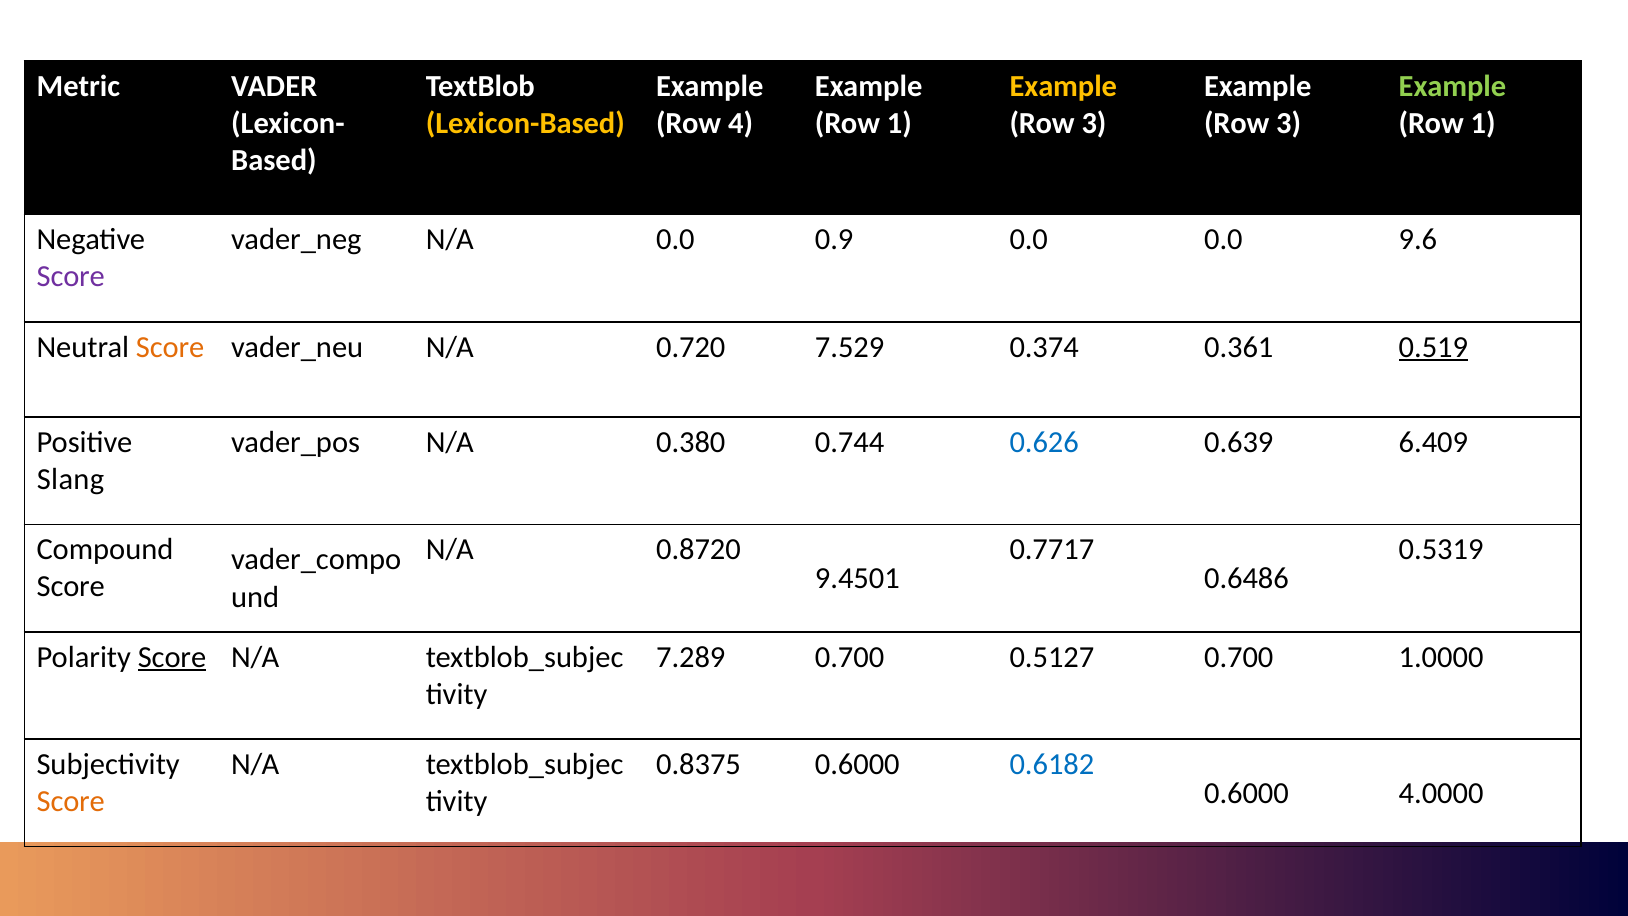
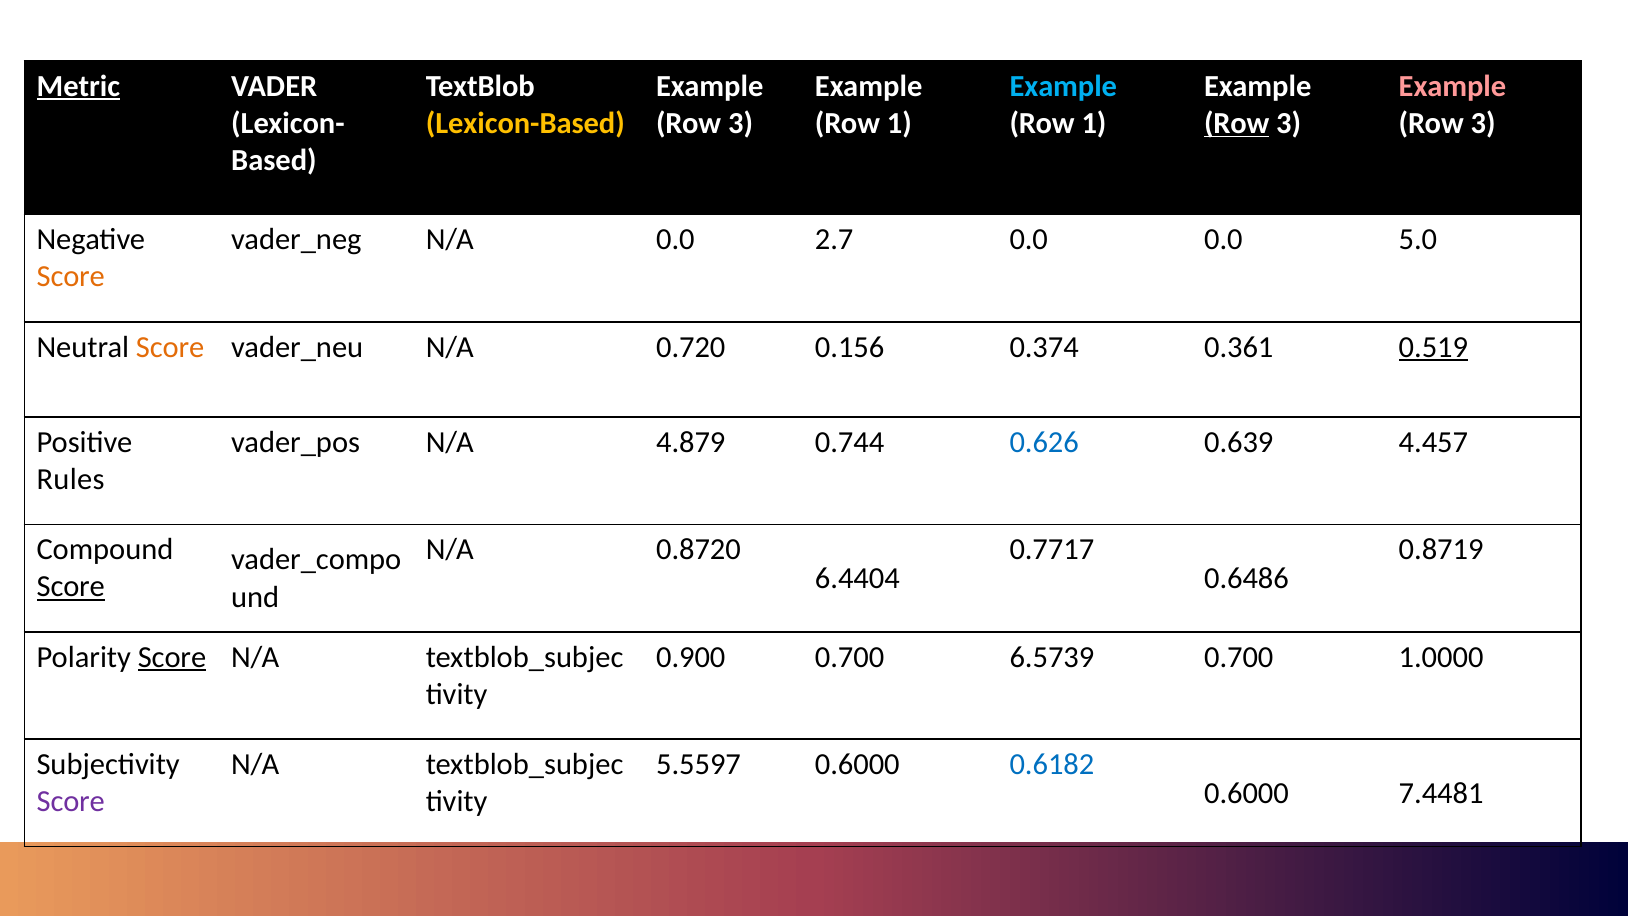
Metric underline: none -> present (78, 86)
Example colour: yellow -> light blue (1063, 86)
Example colour: light green -> pink (1452, 86)
4: 4 -> 3 (741, 123)
3: 3 -> 1 (1094, 123)
Row underline: none -> present (1237, 123)
1: 1 -> 3 (1483, 123)
0.9: 0.9 -> 2.7 (834, 240)
9.6: 9.6 -> 5.0 (1418, 240)
Score colour: purple -> orange (71, 277)
7.529: 7.529 -> 0.156 (850, 347)
0.380: 0.380 -> 4.879 (691, 442)
6.409: 6.409 -> 4.457 (1433, 442)
Slang: Slang -> Rules (71, 479)
0.5319: 0.5319 -> 0.8719 (1441, 549)
9.4501: 9.4501 -> 6.4404 (857, 578)
Score underline: none -> present (71, 587)
7.289: 7.289 -> 0.900 (691, 657)
0.5127: 0.5127 -> 6.5739 (1052, 657)
0.8375: 0.8375 -> 5.5597 (698, 764)
4.0000: 4.0000 -> 7.4481 (1441, 793)
Score colour: orange -> purple (71, 801)
